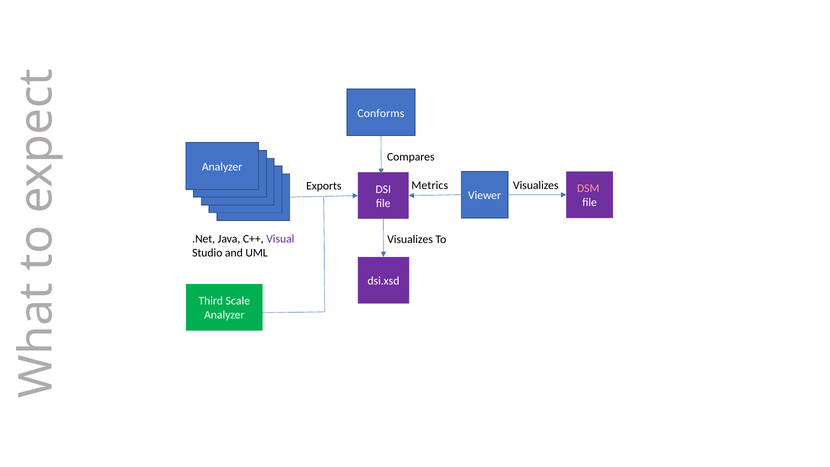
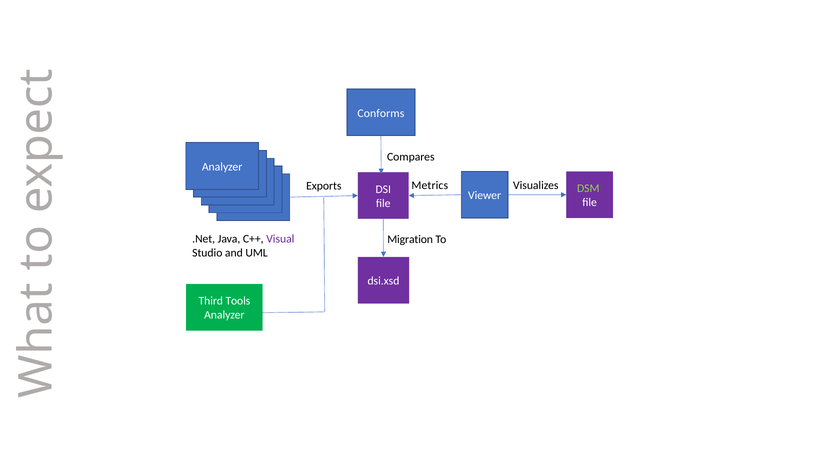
DSM colour: pink -> light green (588, 189)
Visualizes: Visualizes -> Migration (410, 239)
Scale: Scale -> Tools (238, 301)
